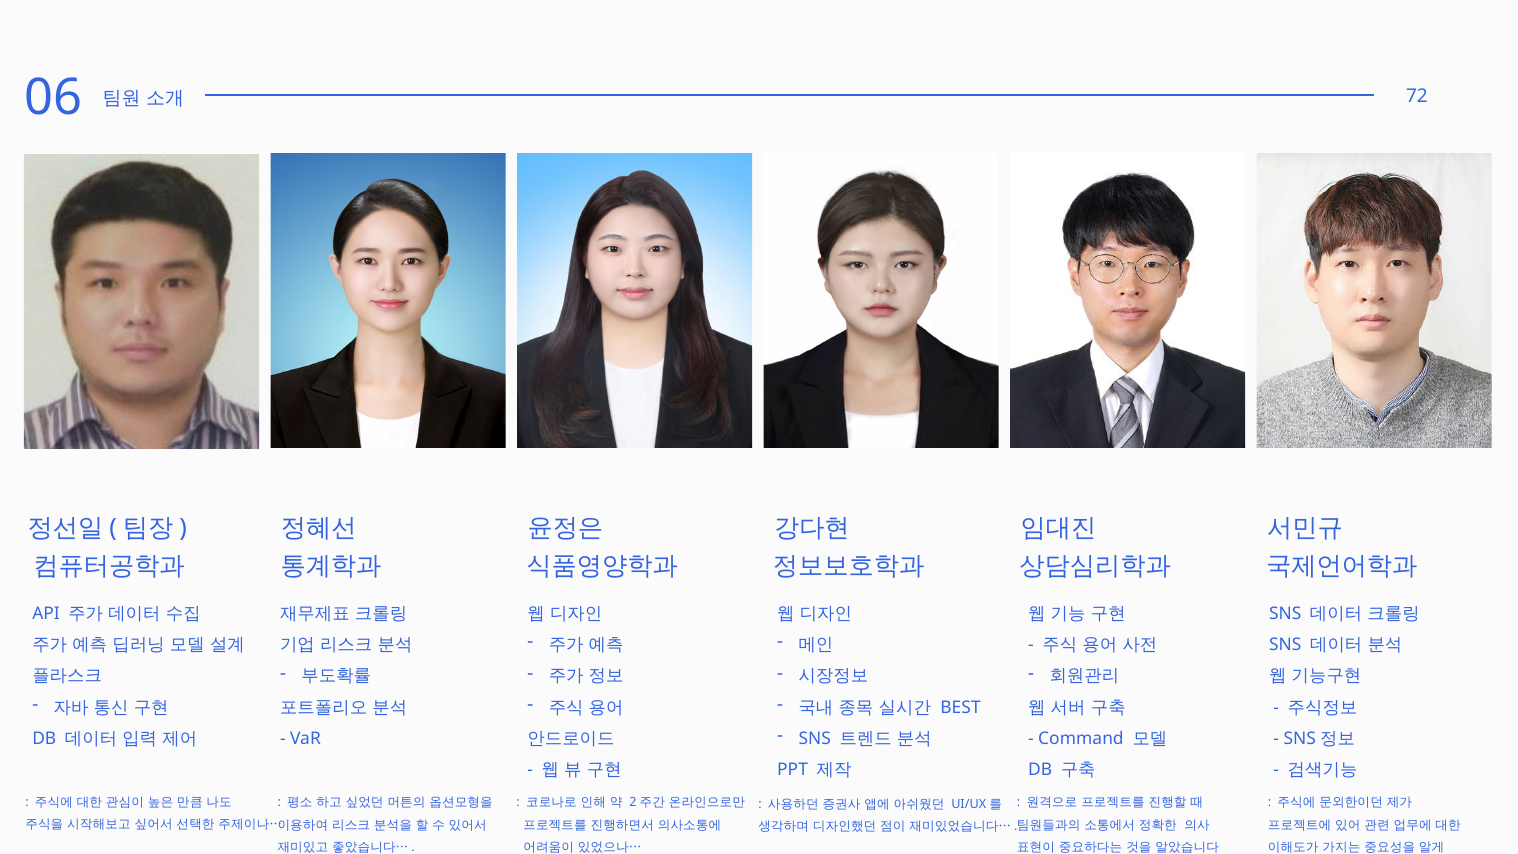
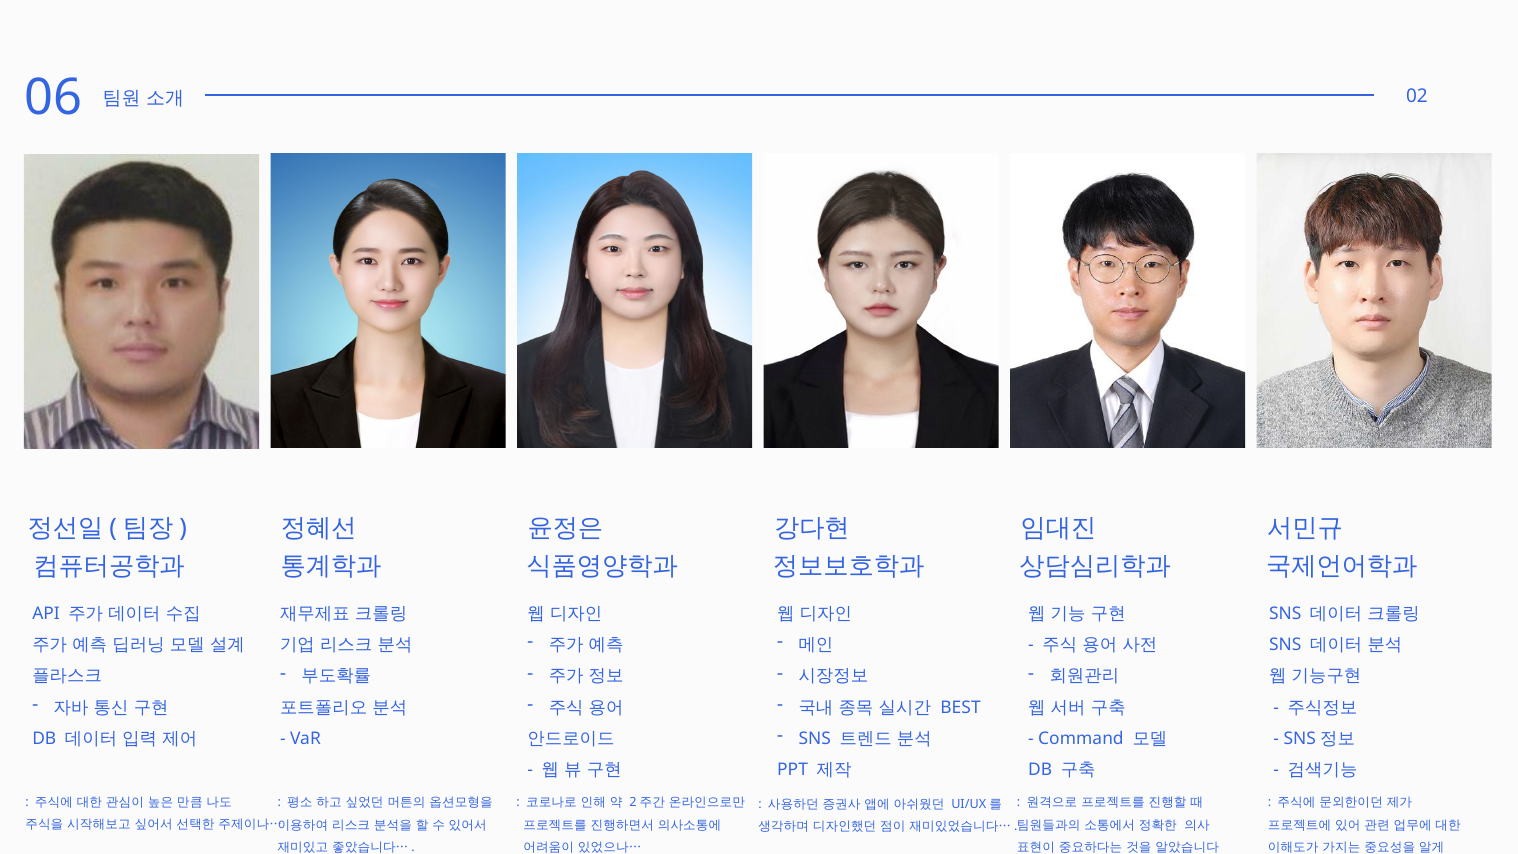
72: 72 -> 02 (1417, 96)
